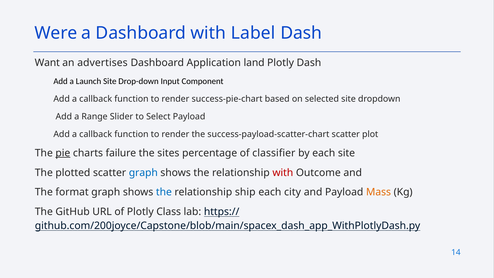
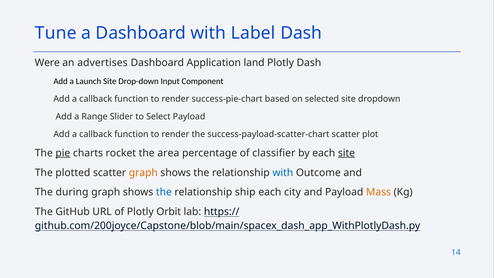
Were: Were -> Tune (56, 33)
Want: Want -> Were (47, 63)
failure: failure -> rocket (121, 153)
sites: sites -> area (168, 153)
site underline: none -> present (346, 153)
graph colour: blue -> orange (143, 173)
with colour: red -> blue (283, 173)
format: format -> during (72, 192)
Class: Class -> Orbit (169, 212)
